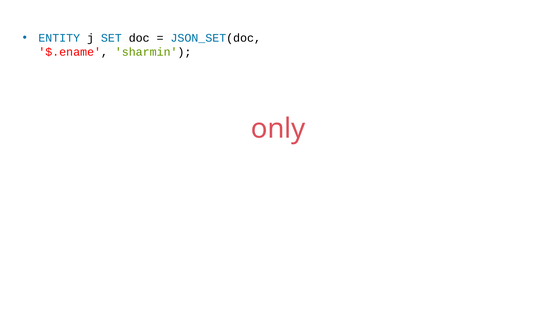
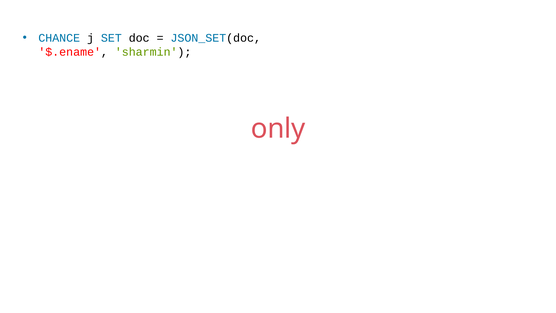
ENTITY: ENTITY -> CHANCE (59, 38)
